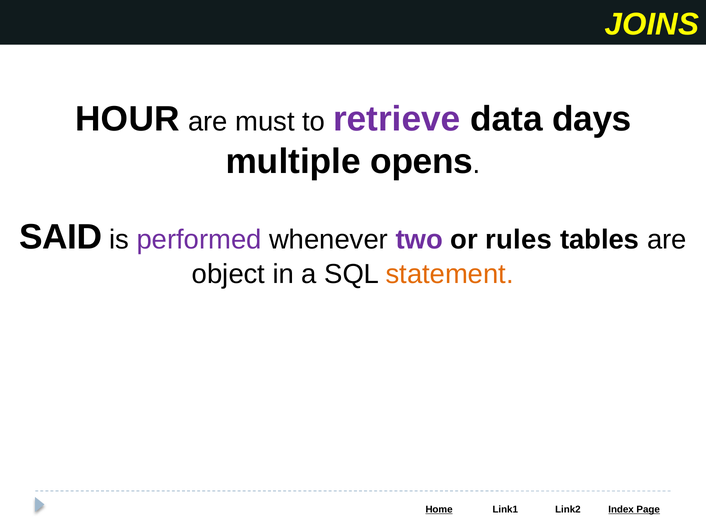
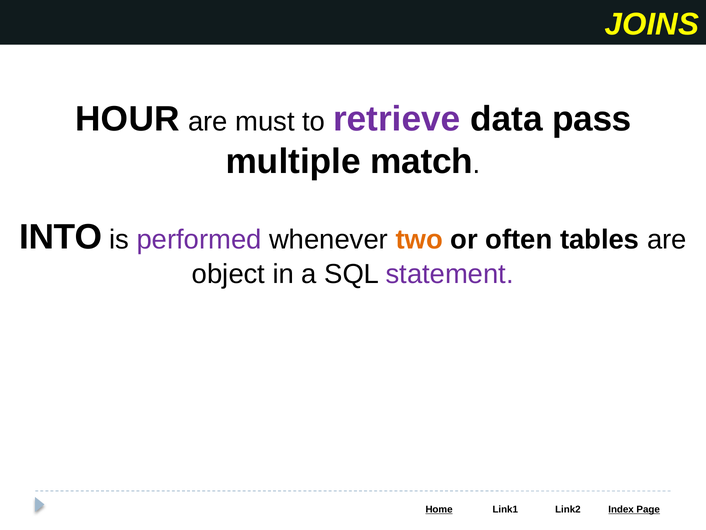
days: days -> pass (592, 119)
opens: opens -> match (422, 161)
SAID: SAID -> INTO (61, 237)
two colour: purple -> orange (419, 239)
rules: rules -> often (519, 239)
statement colour: orange -> purple (450, 274)
